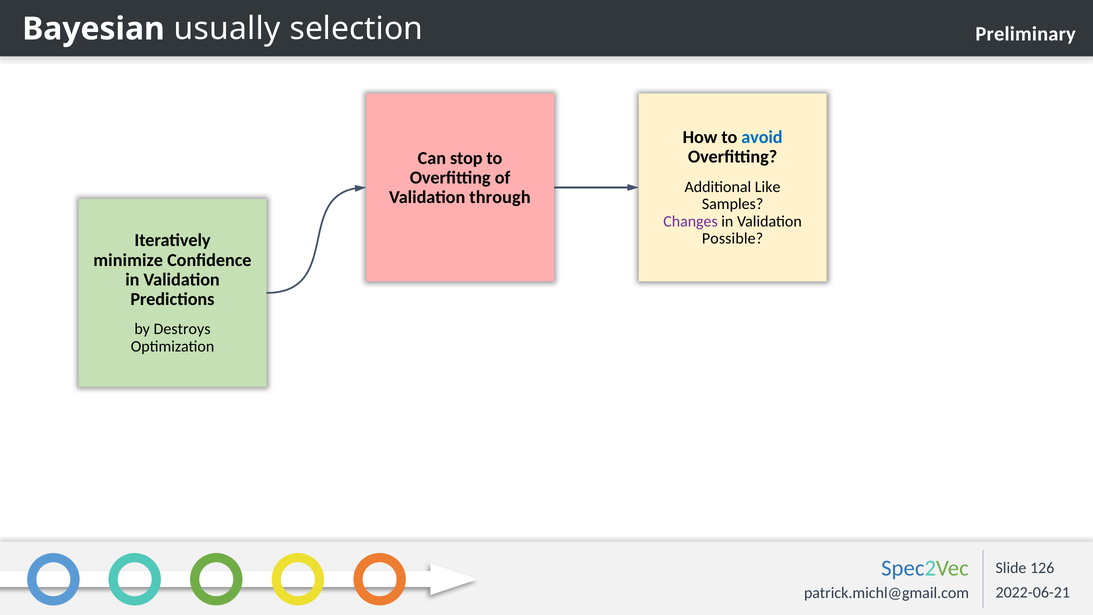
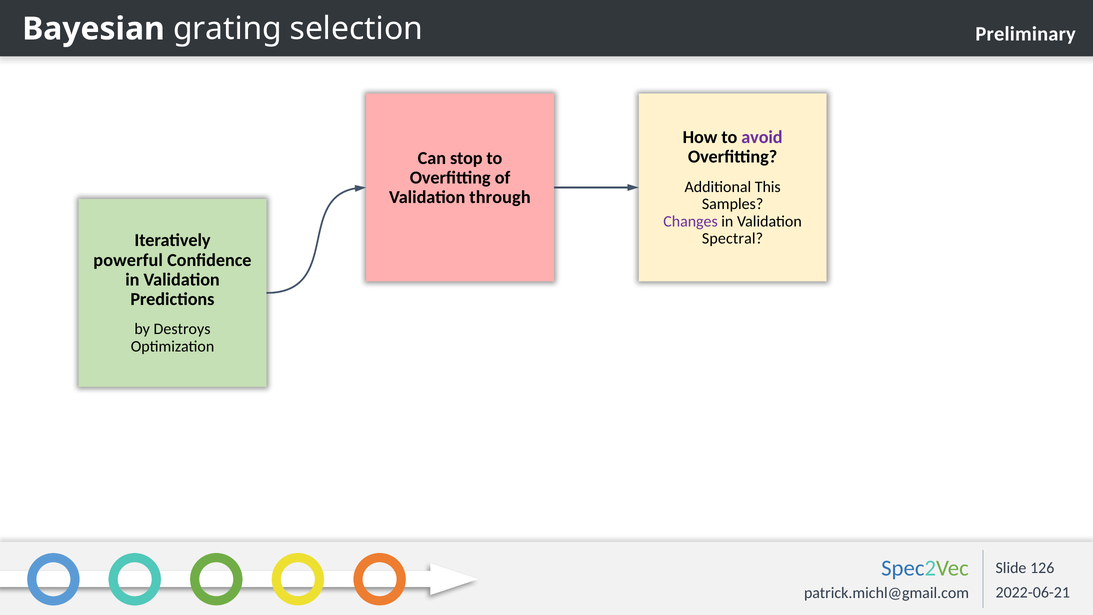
usually: usually -> grating (227, 29)
avoid colour: blue -> purple (762, 137)
Like: Like -> This (768, 187)
Possible: Possible -> Spectral (733, 239)
minimize: minimize -> powerful (128, 260)
